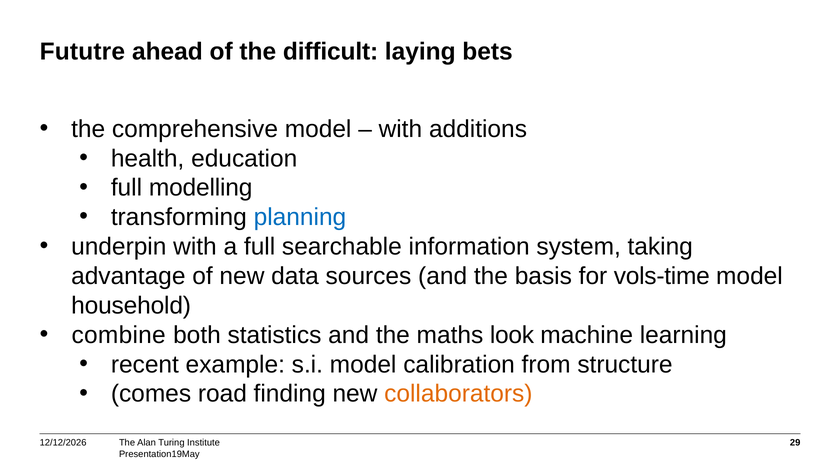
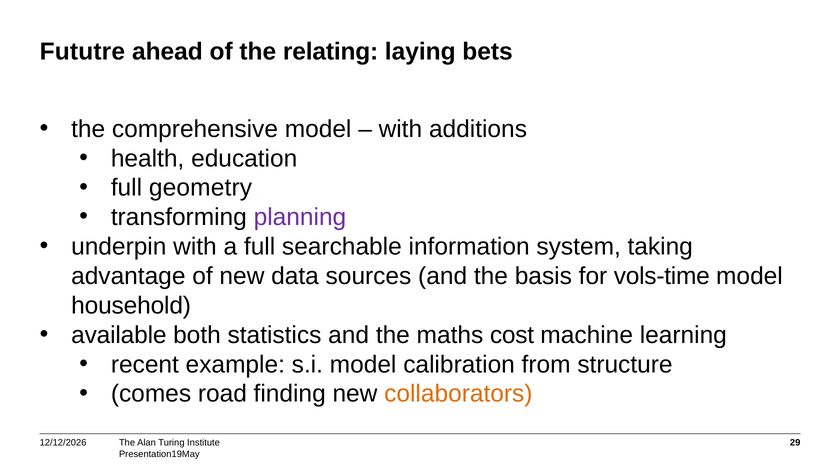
difficult: difficult -> relating (331, 52)
modelling: modelling -> geometry (200, 188)
planning colour: blue -> purple (300, 217)
combine: combine -> available (119, 335)
look: look -> cost (512, 335)
